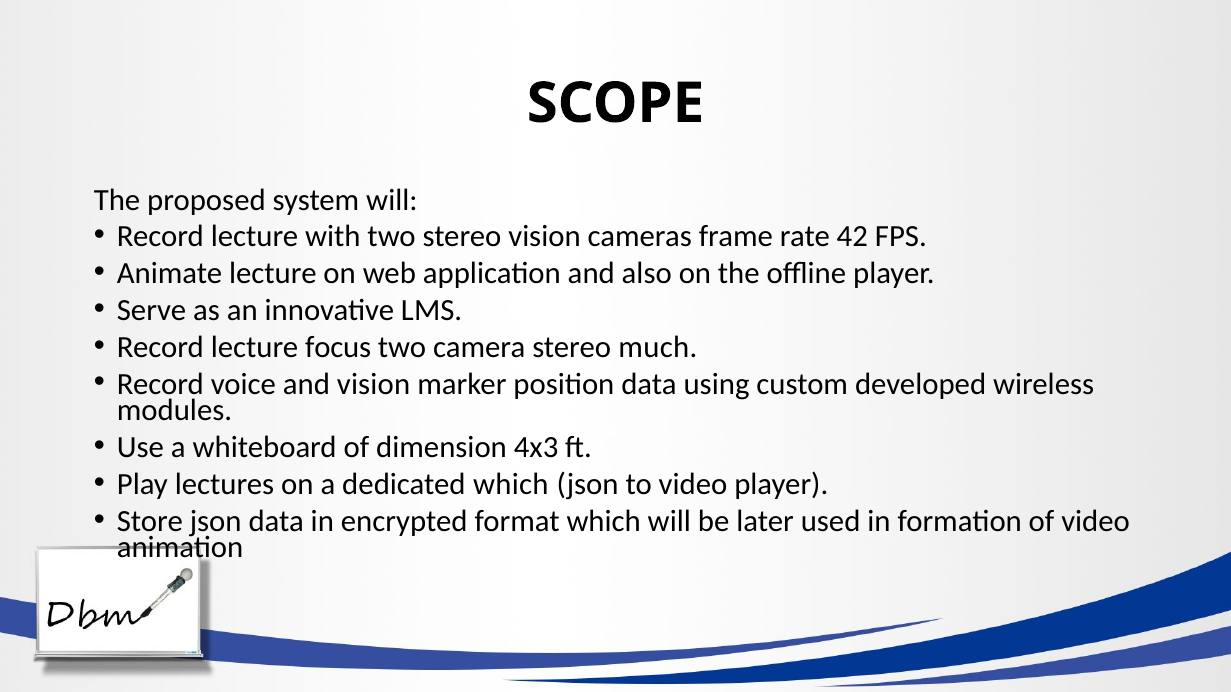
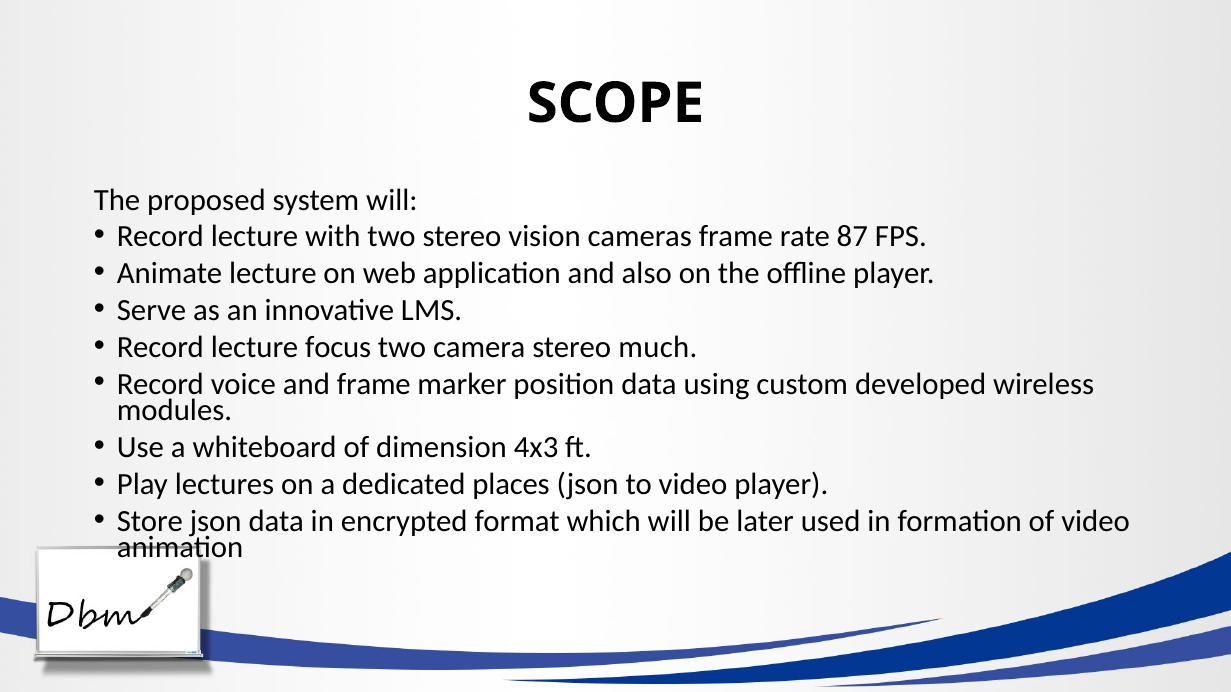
42: 42 -> 87 (852, 237)
and vision: vision -> frame (374, 384)
dedicated which: which -> places (511, 485)
